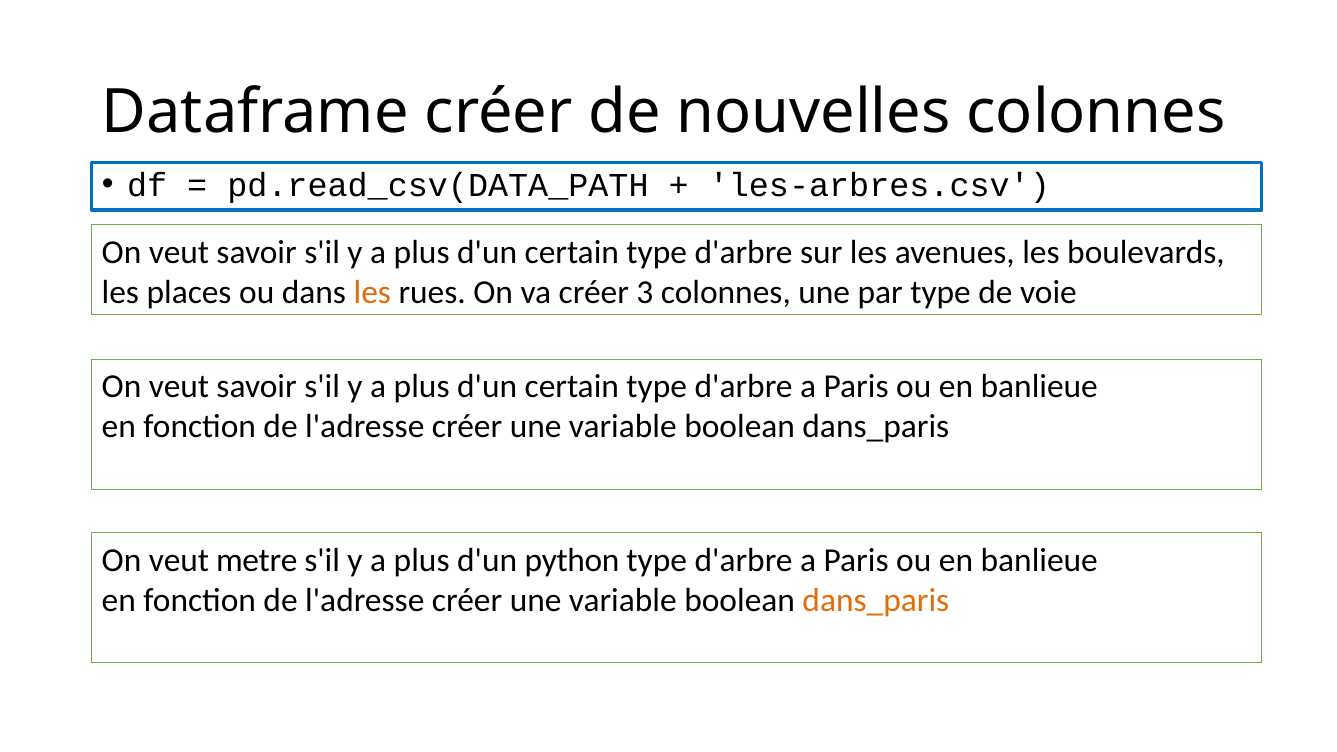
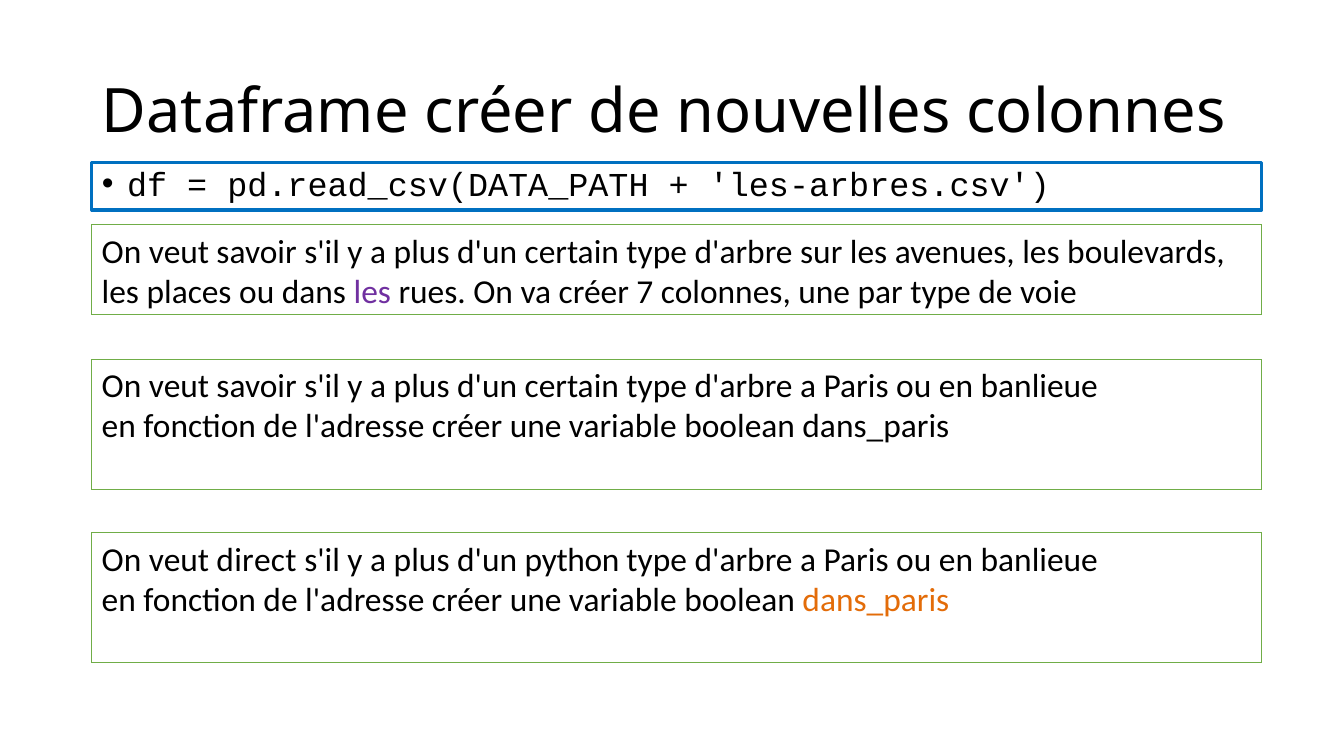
les colour: orange -> purple (372, 292)
3: 3 -> 7 (645, 292)
metre: metre -> direct (256, 560)
